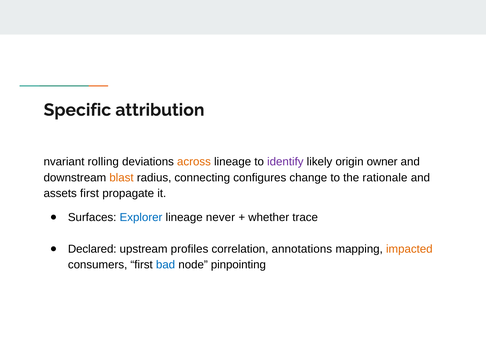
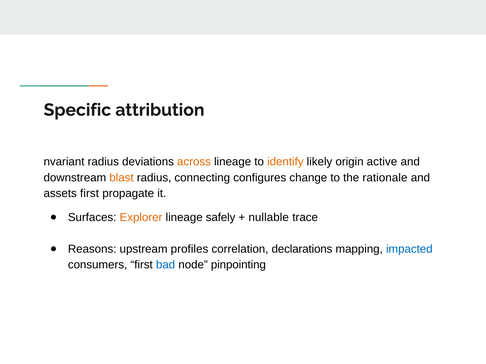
nvariant rolling: rolling -> radius (103, 162)
identify colour: purple -> orange (285, 162)
owner: owner -> active (382, 162)
Explorer colour: blue -> orange (141, 218)
never: never -> safely (221, 218)
whether: whether -> nullable (269, 218)
Declared: Declared -> Reasons (92, 249)
annotations: annotations -> declarations (302, 249)
impacted colour: orange -> blue (409, 249)
